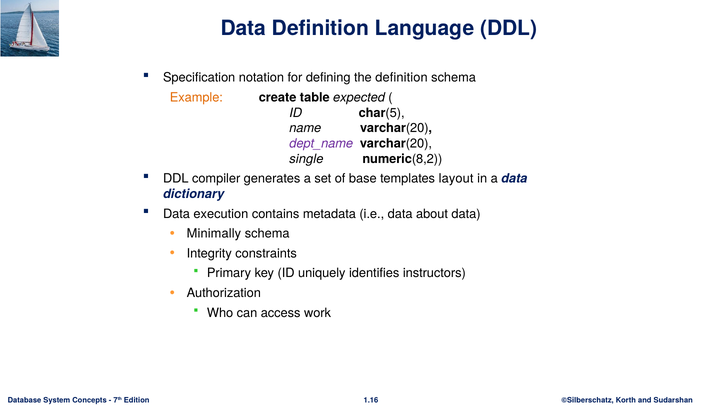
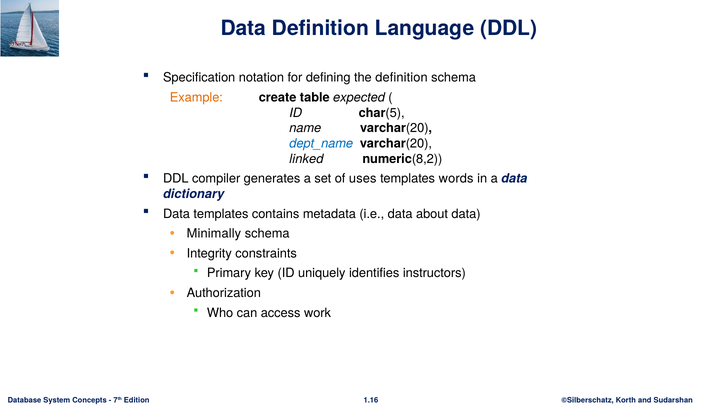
dept_name colour: purple -> blue (321, 143)
single: single -> linked (306, 159)
base: base -> uses (363, 178)
layout: layout -> words (456, 178)
Data execution: execution -> templates (221, 214)
